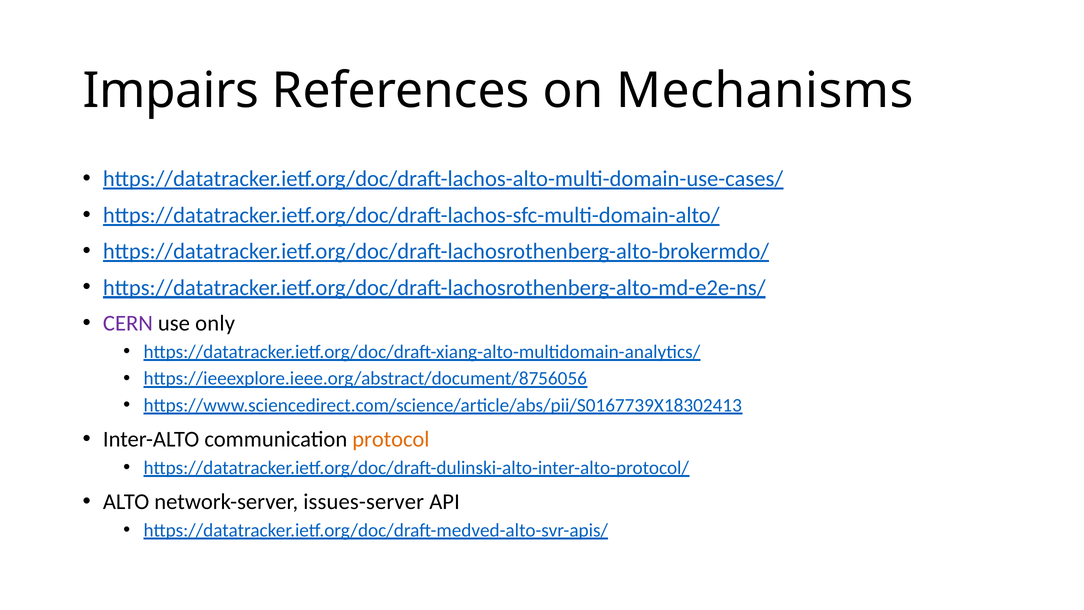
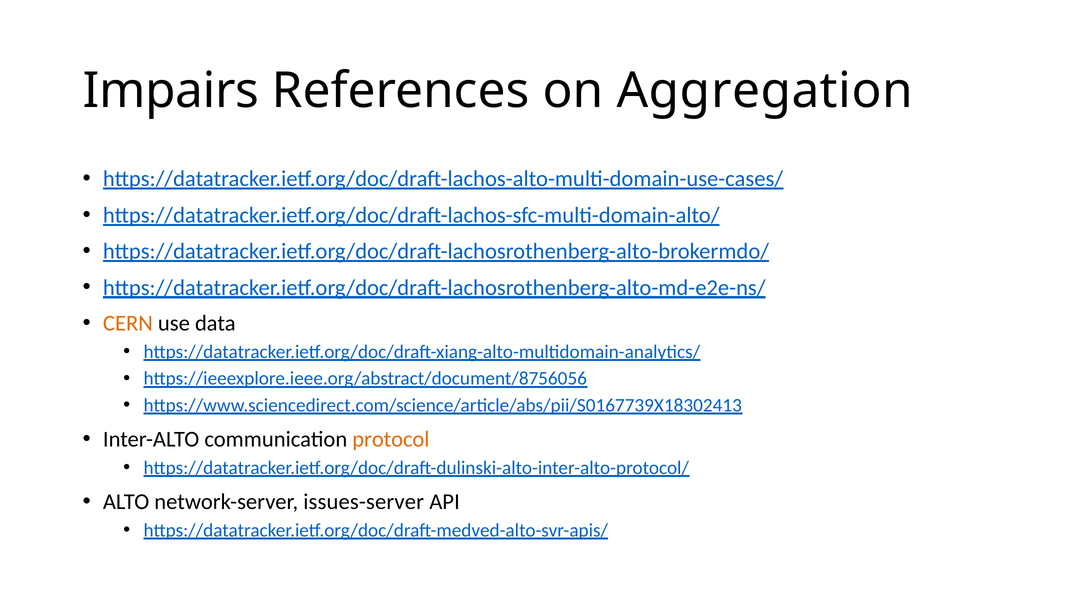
Mechanisms: Mechanisms -> Aggregation (765, 91)
CERN colour: purple -> orange (128, 323)
only: only -> data (215, 323)
